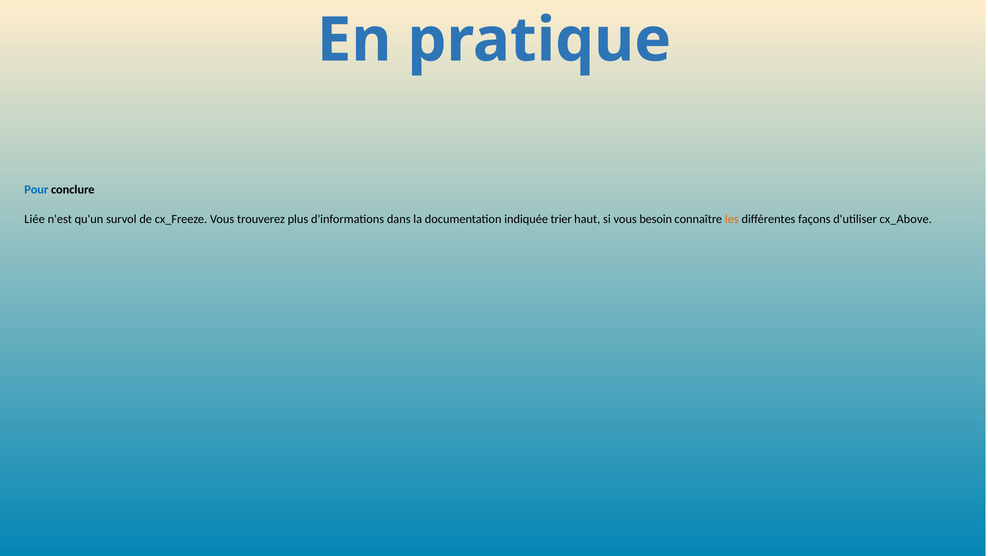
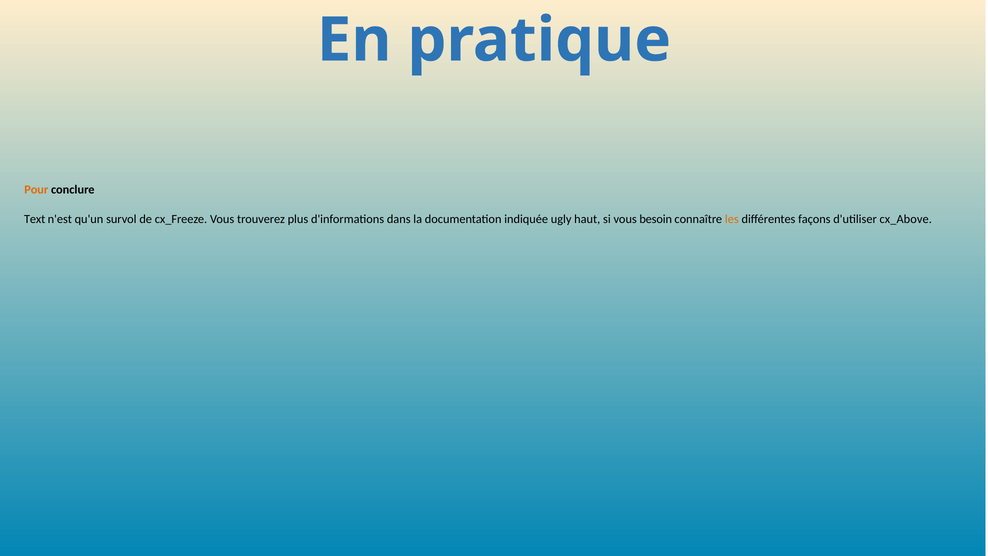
Pour colour: blue -> orange (36, 190)
Liée: Liée -> Text (35, 219)
trier: trier -> ugly (561, 219)
